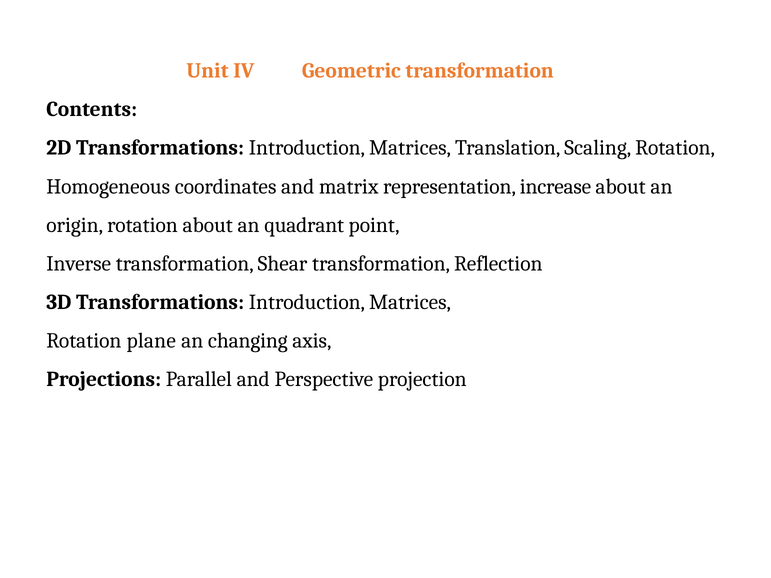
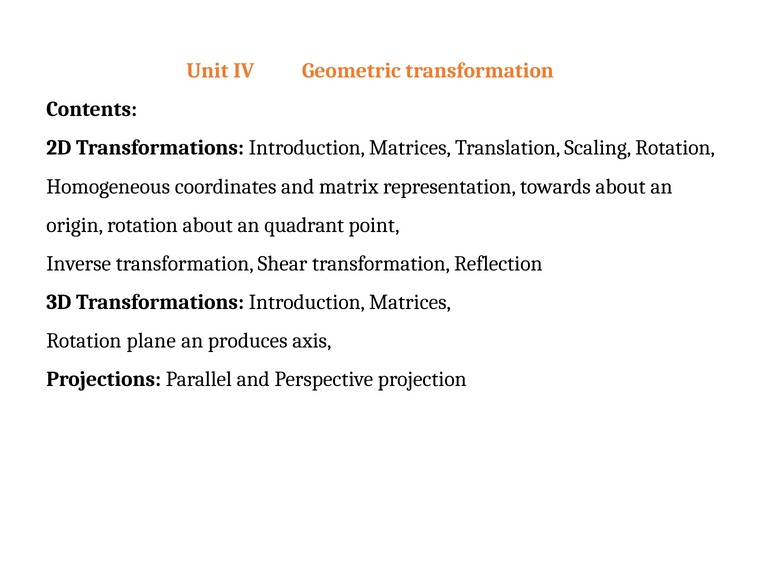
increase: increase -> towards (555, 187)
changing: changing -> produces (248, 341)
